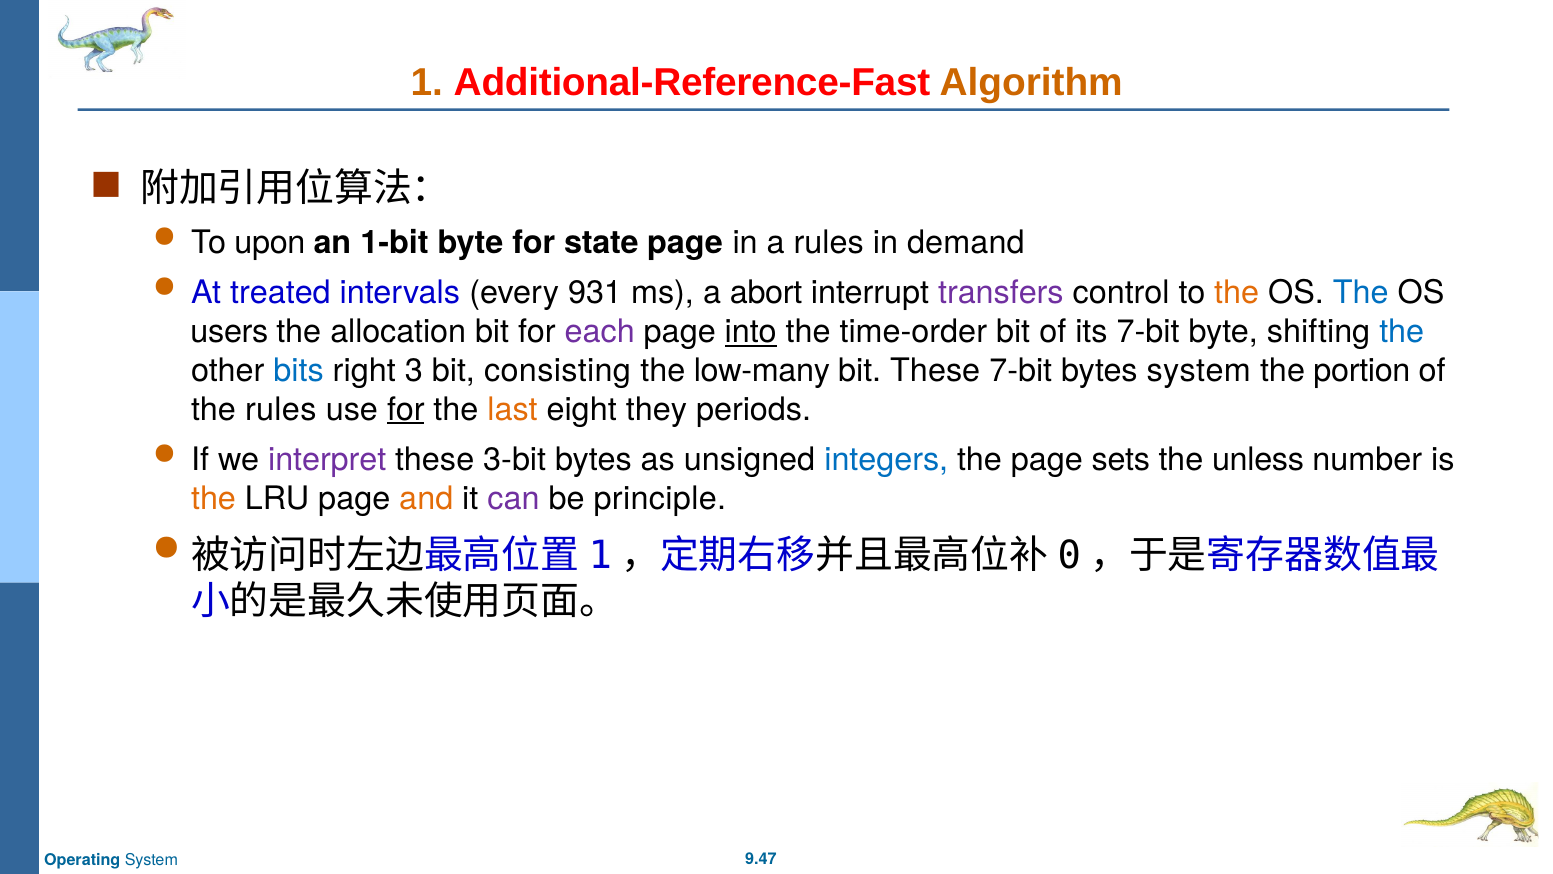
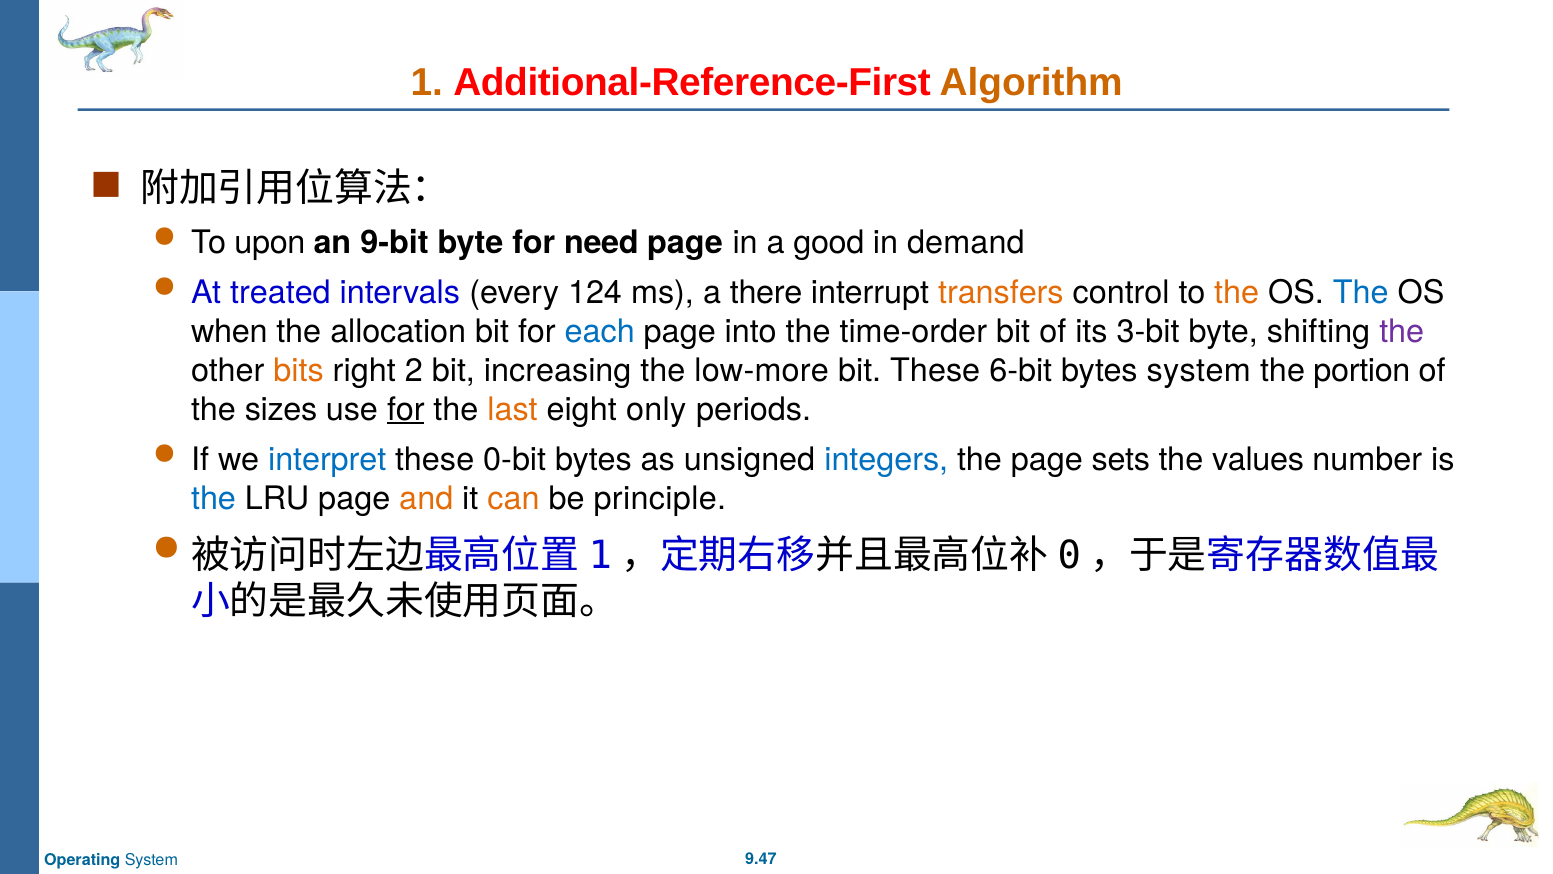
Additional-Reference-Fast: Additional-Reference-Fast -> Additional-Reference-First (692, 82)
1-bit: 1-bit -> 9-bit (395, 243)
state: state -> need (601, 243)
a rules: rules -> good (829, 243)
931: 931 -> 124 (595, 293)
abort: abort -> there (766, 293)
transfers colour: purple -> orange (1001, 293)
users: users -> when (229, 332)
each colour: purple -> blue (600, 332)
into underline: present -> none (751, 332)
its 7-bit: 7-bit -> 3-bit (1148, 332)
the colour: blue -> purple (1402, 332)
bits colour: blue -> orange (299, 370)
3: 3 -> 2 (414, 370)
consisting: consisting -> increasing (558, 370)
low-many: low-many -> low-more (762, 370)
These 7-bit: 7-bit -> 6-bit (1021, 370)
the rules: rules -> sizes (281, 409)
they: they -> only (656, 409)
interpret colour: purple -> blue (327, 459)
3-bit: 3-bit -> 0-bit (515, 459)
unless: unless -> values (1258, 459)
the colour: orange -> blue (214, 498)
can colour: purple -> orange (514, 498)
